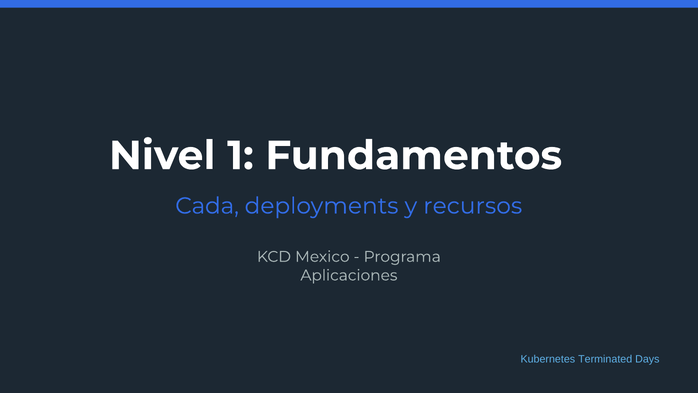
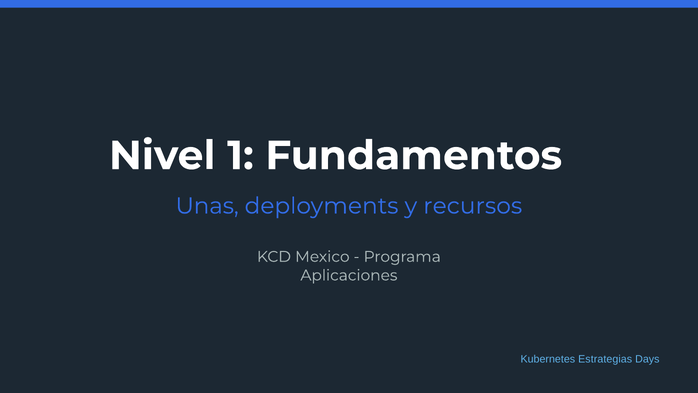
Cada: Cada -> Unas (207, 206)
Terminated: Terminated -> Estrategias (605, 359)
